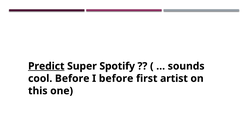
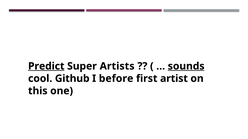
Spotify: Spotify -> Artists (117, 66)
sounds underline: none -> present (186, 66)
cool Before: Before -> Github (72, 79)
